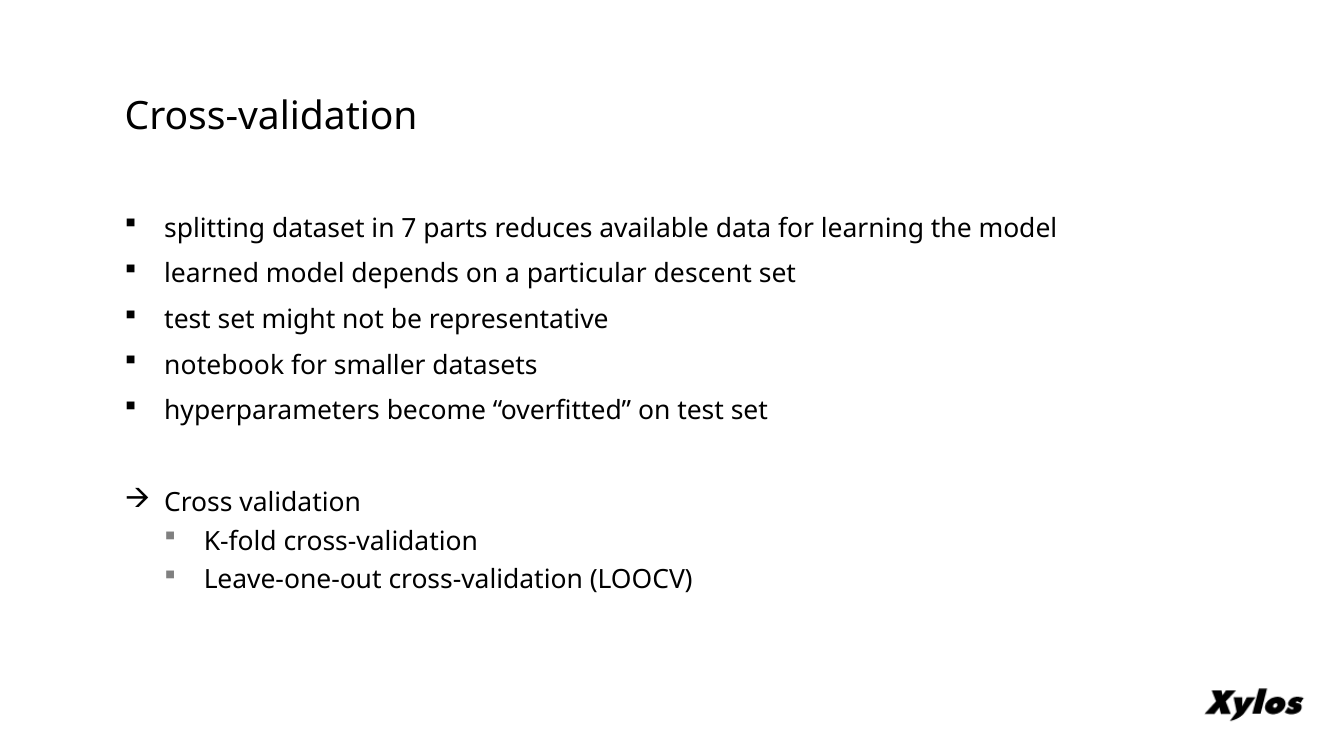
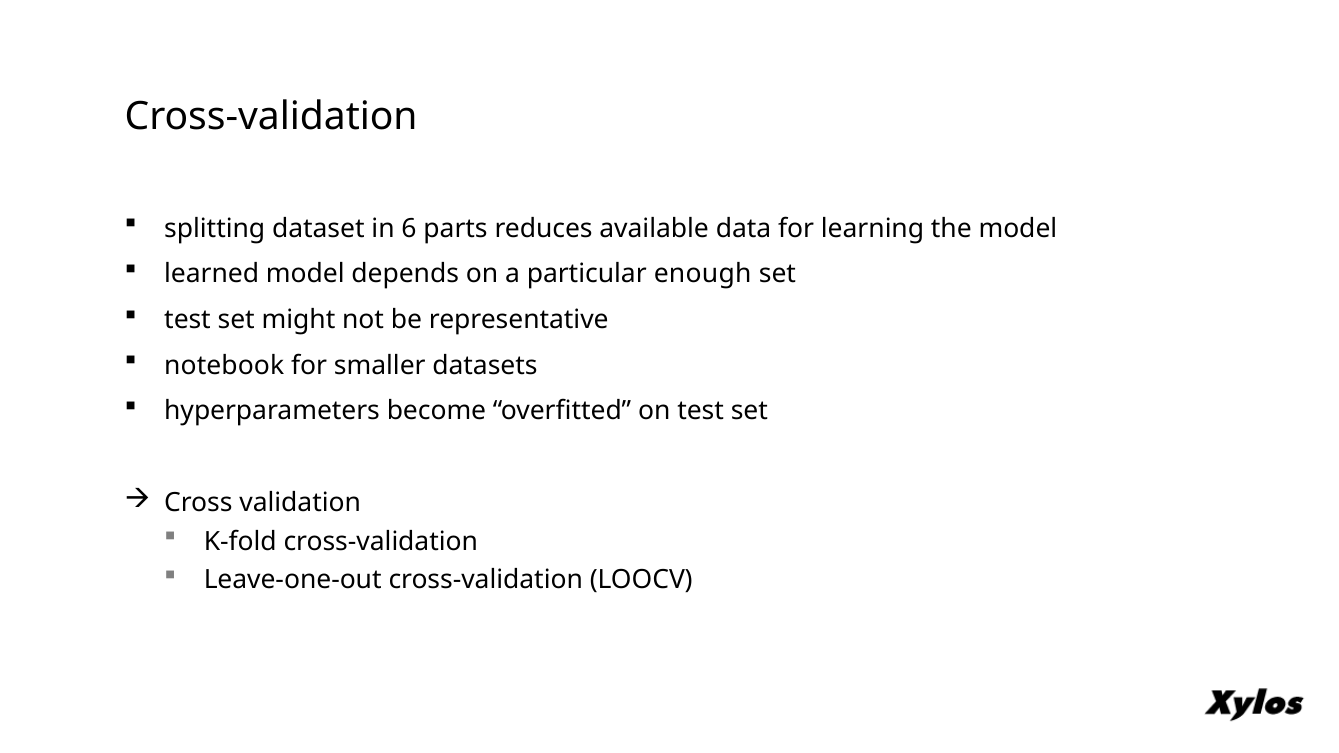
7: 7 -> 6 (409, 228)
descent: descent -> enough (703, 274)
